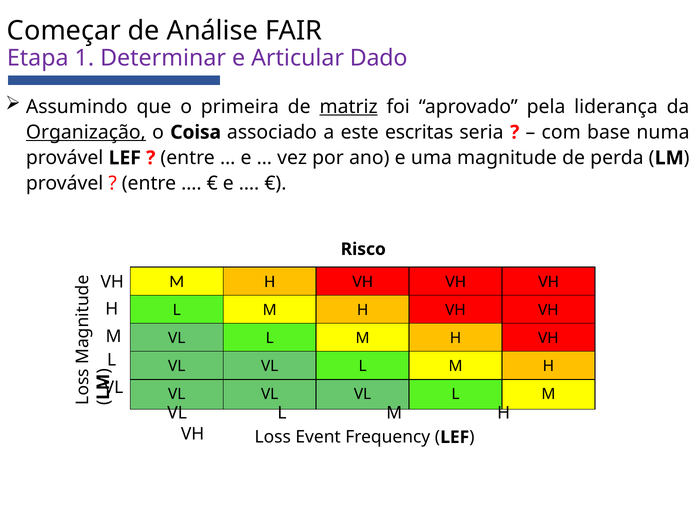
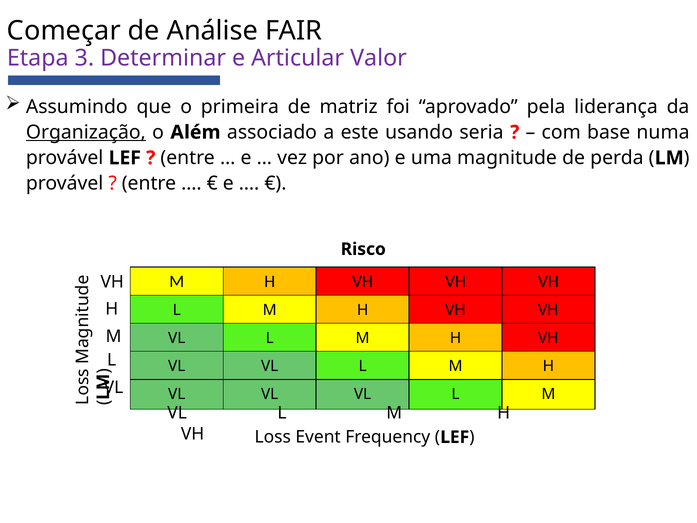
1: 1 -> 3 (84, 58)
Dado: Dado -> Valor (379, 58)
matriz underline: present -> none (349, 107)
Coisa: Coisa -> Além (195, 132)
escritas: escritas -> usando (419, 132)
